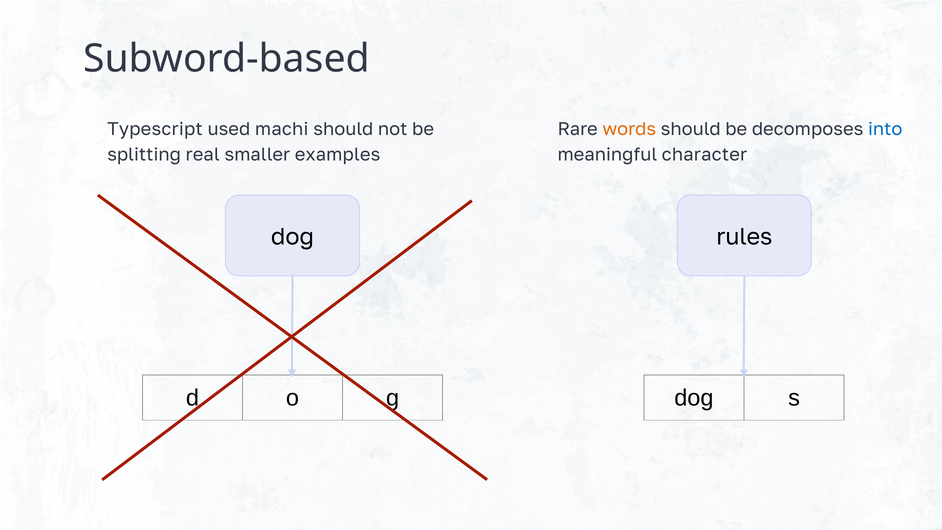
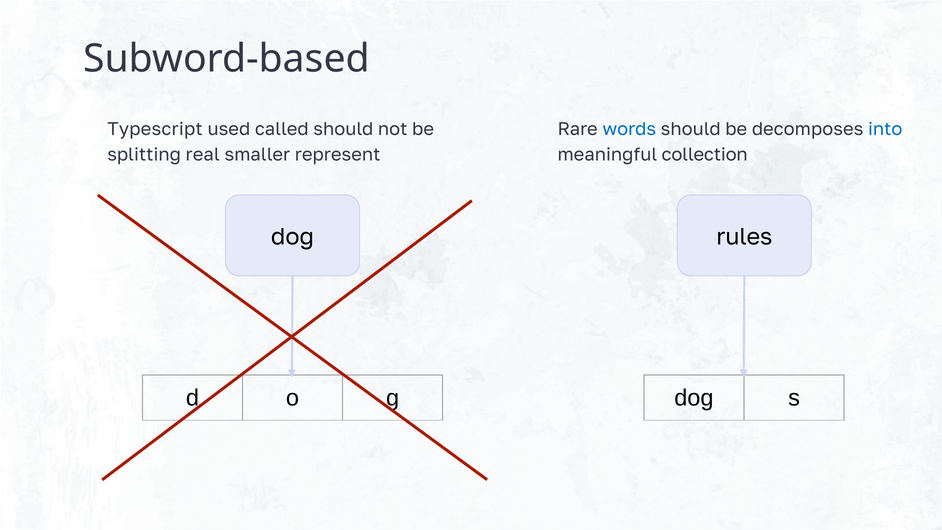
machi: machi -> called (282, 129)
words colour: orange -> blue (629, 129)
examples: examples -> represent (338, 155)
character: character -> collection (705, 155)
